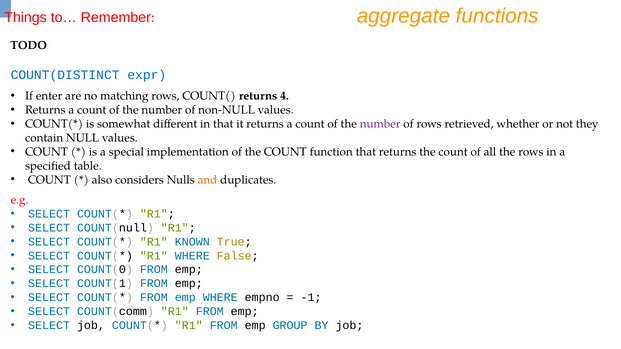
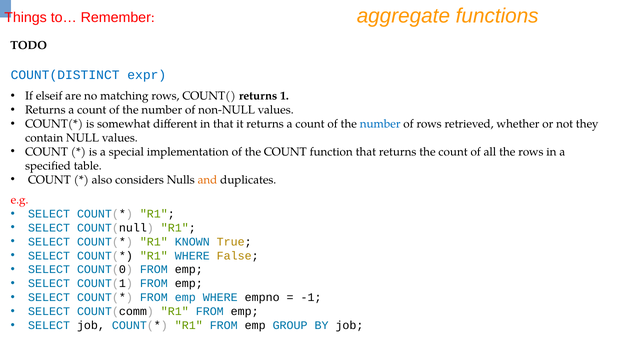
enter: enter -> elseif (49, 96)
4: 4 -> 1 (284, 96)
number colour: purple -> blue (380, 124)
